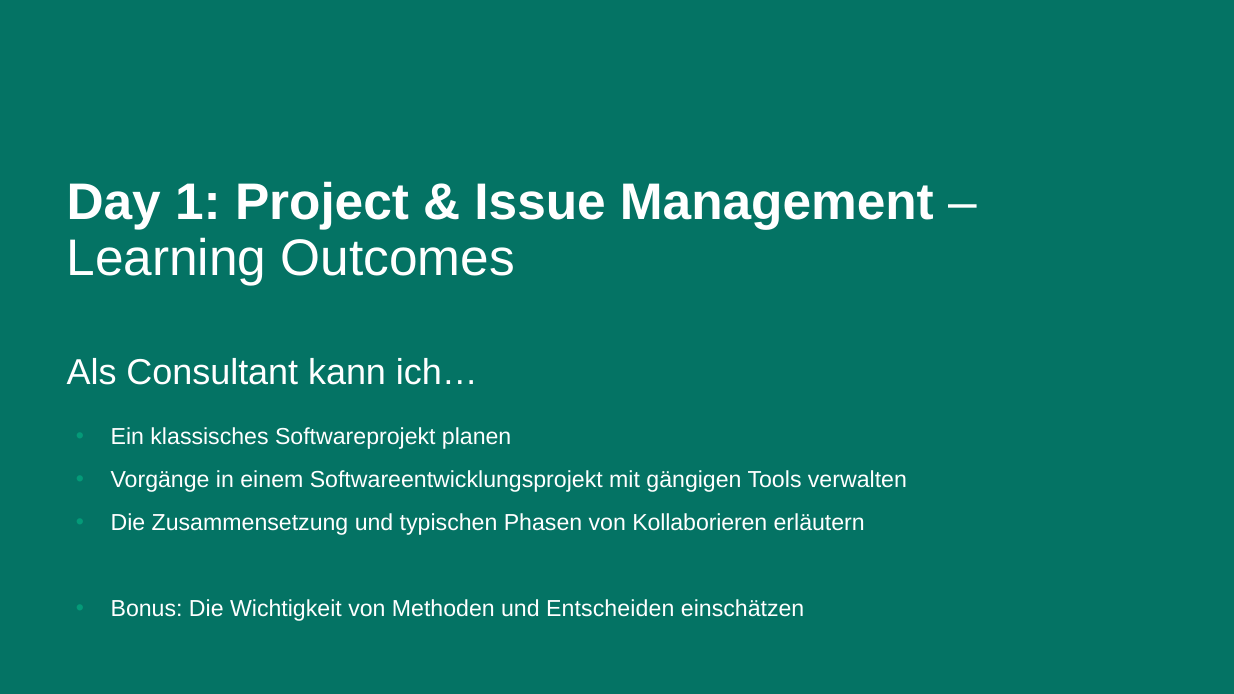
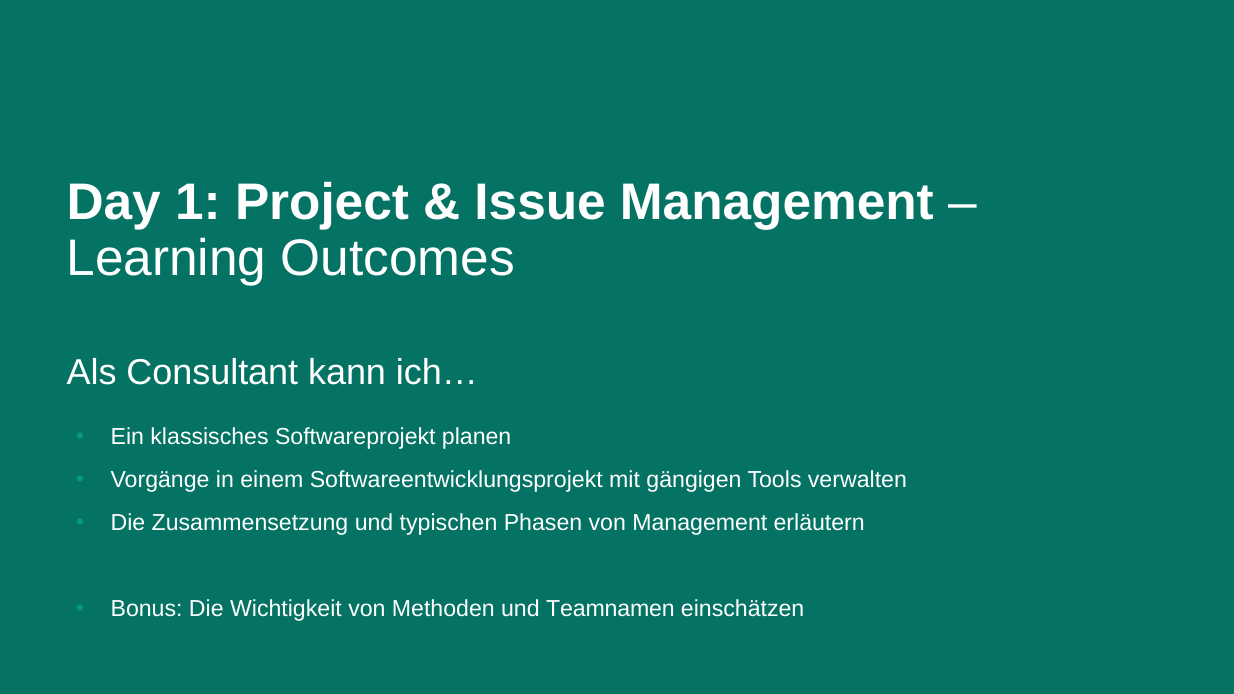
von Kollaborieren: Kollaborieren -> Management (700, 523)
Entscheiden: Entscheiden -> Teamnamen (610, 609)
